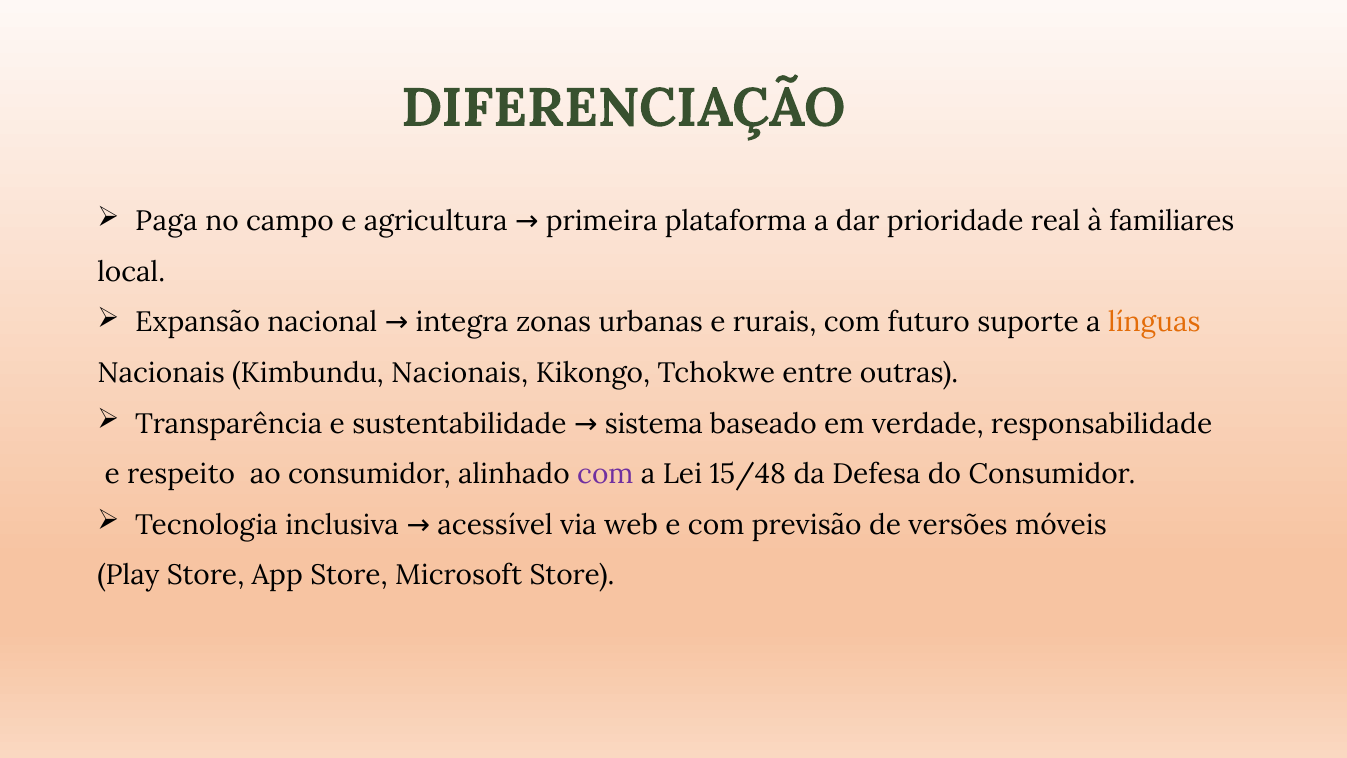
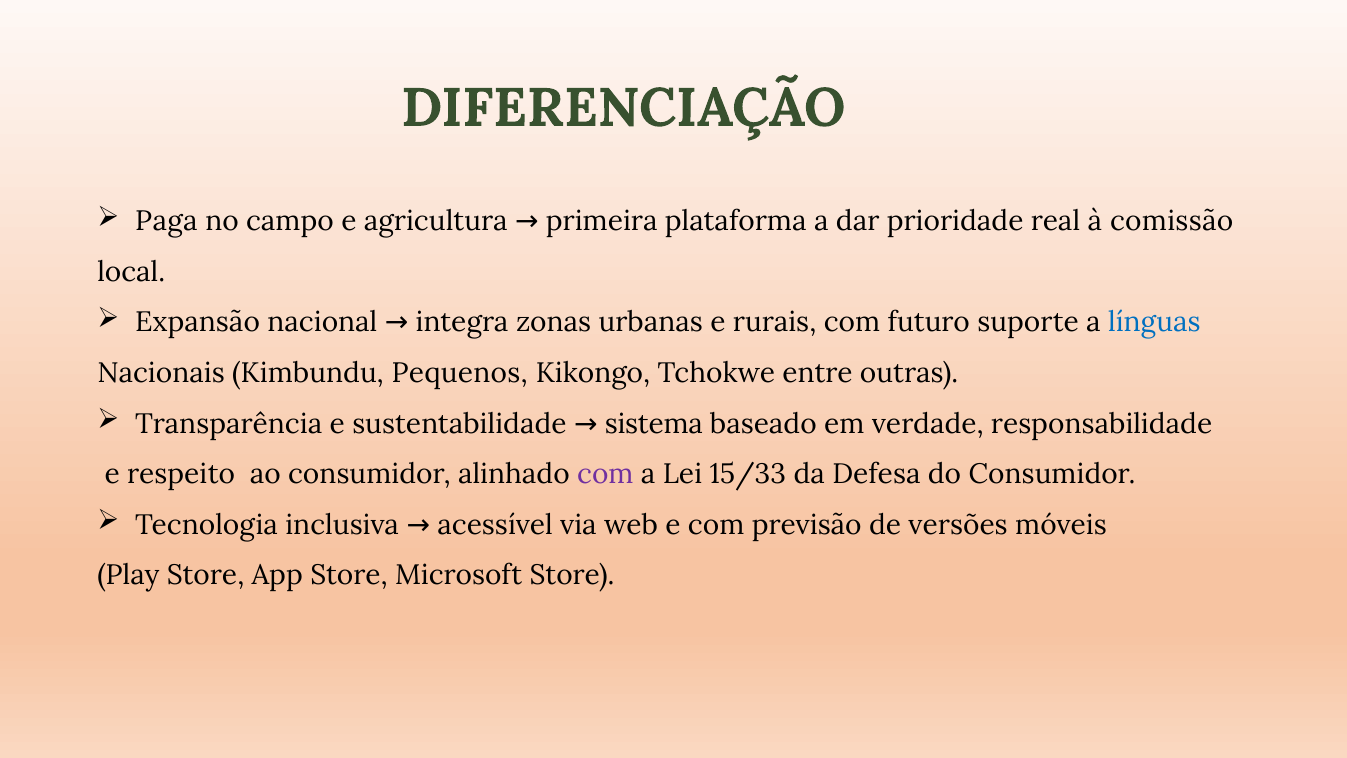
familiares: familiares -> comissão (1172, 222)
línguas colour: orange -> blue (1154, 323)
Kimbundu Nacionais: Nacionais -> Pequenos (460, 373)
15/48: 15/48 -> 15/33 (748, 474)
